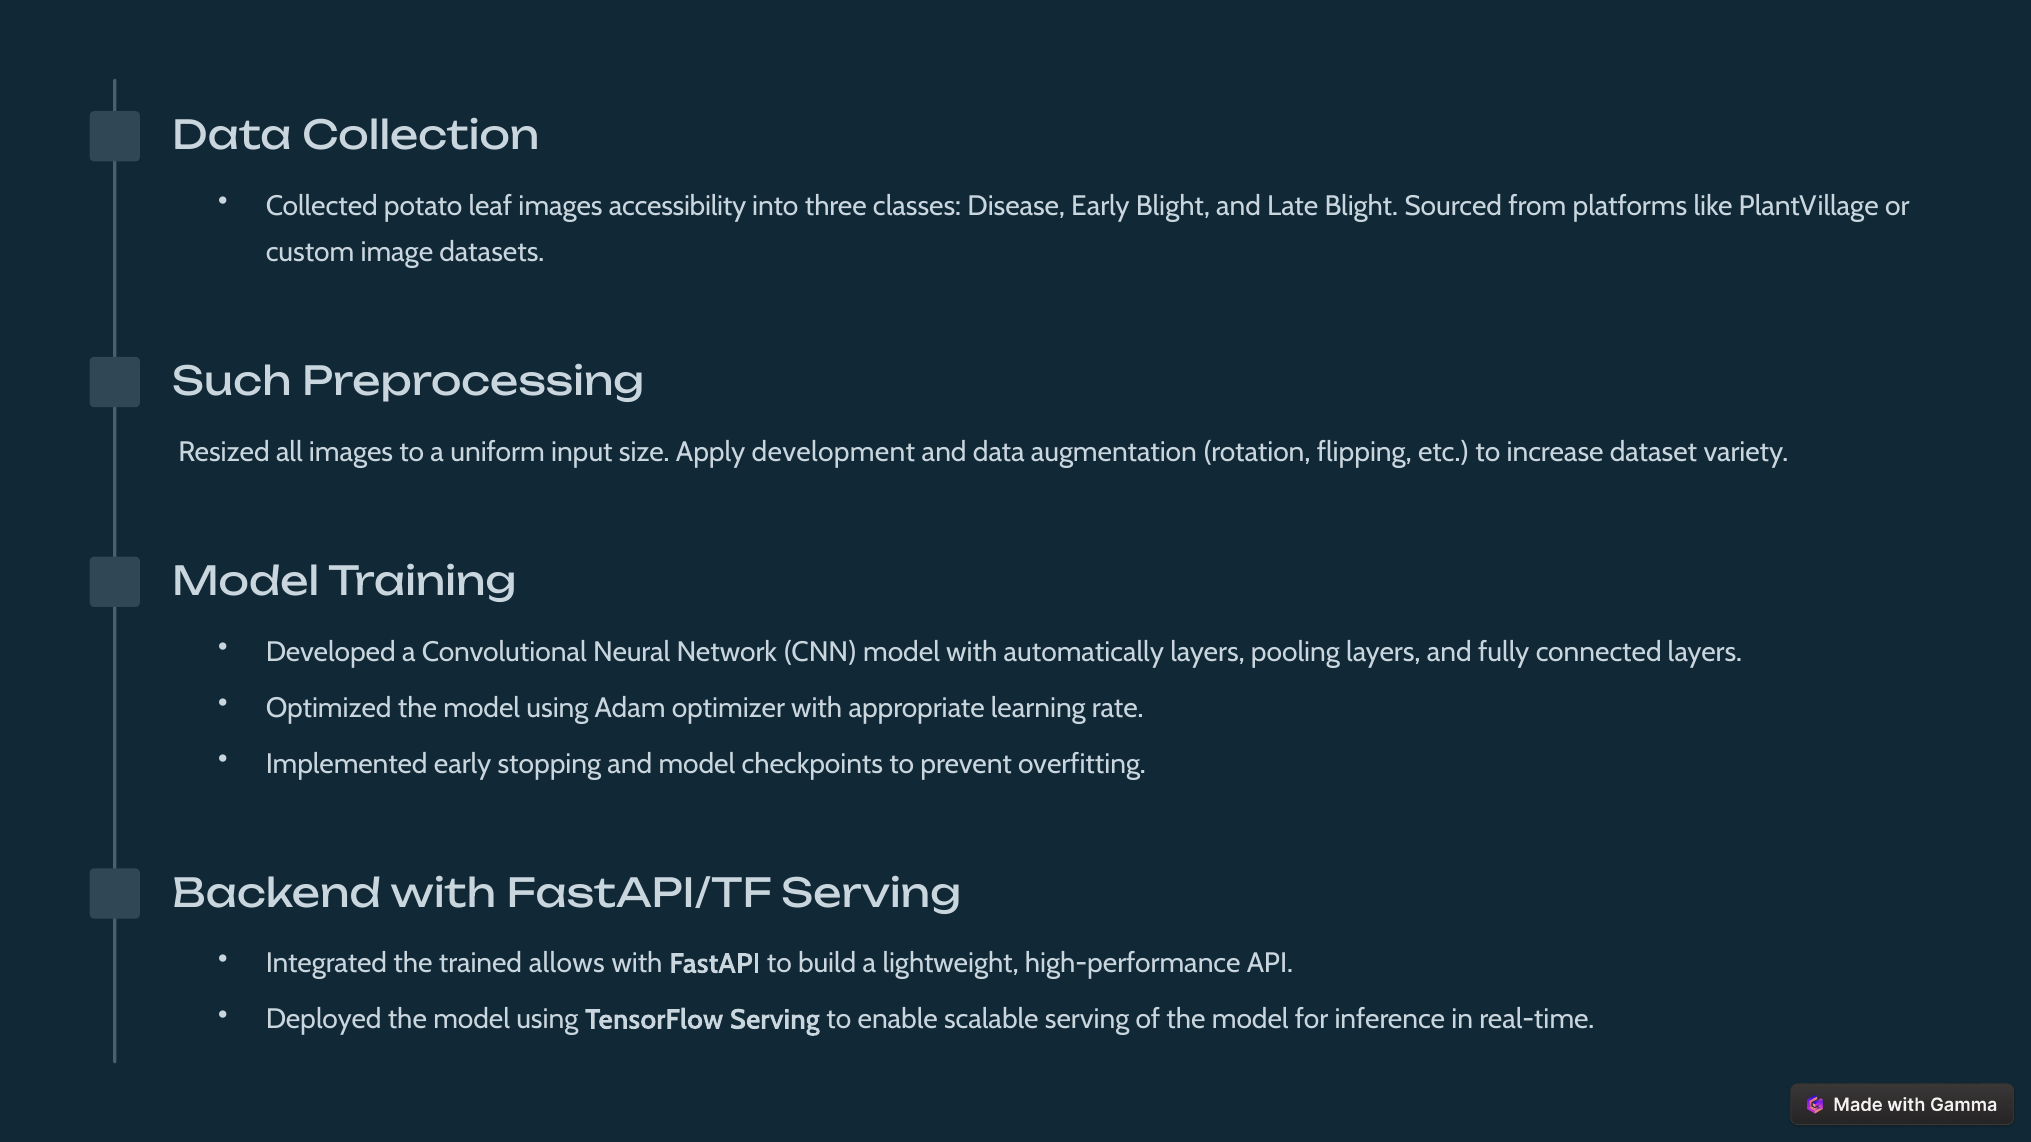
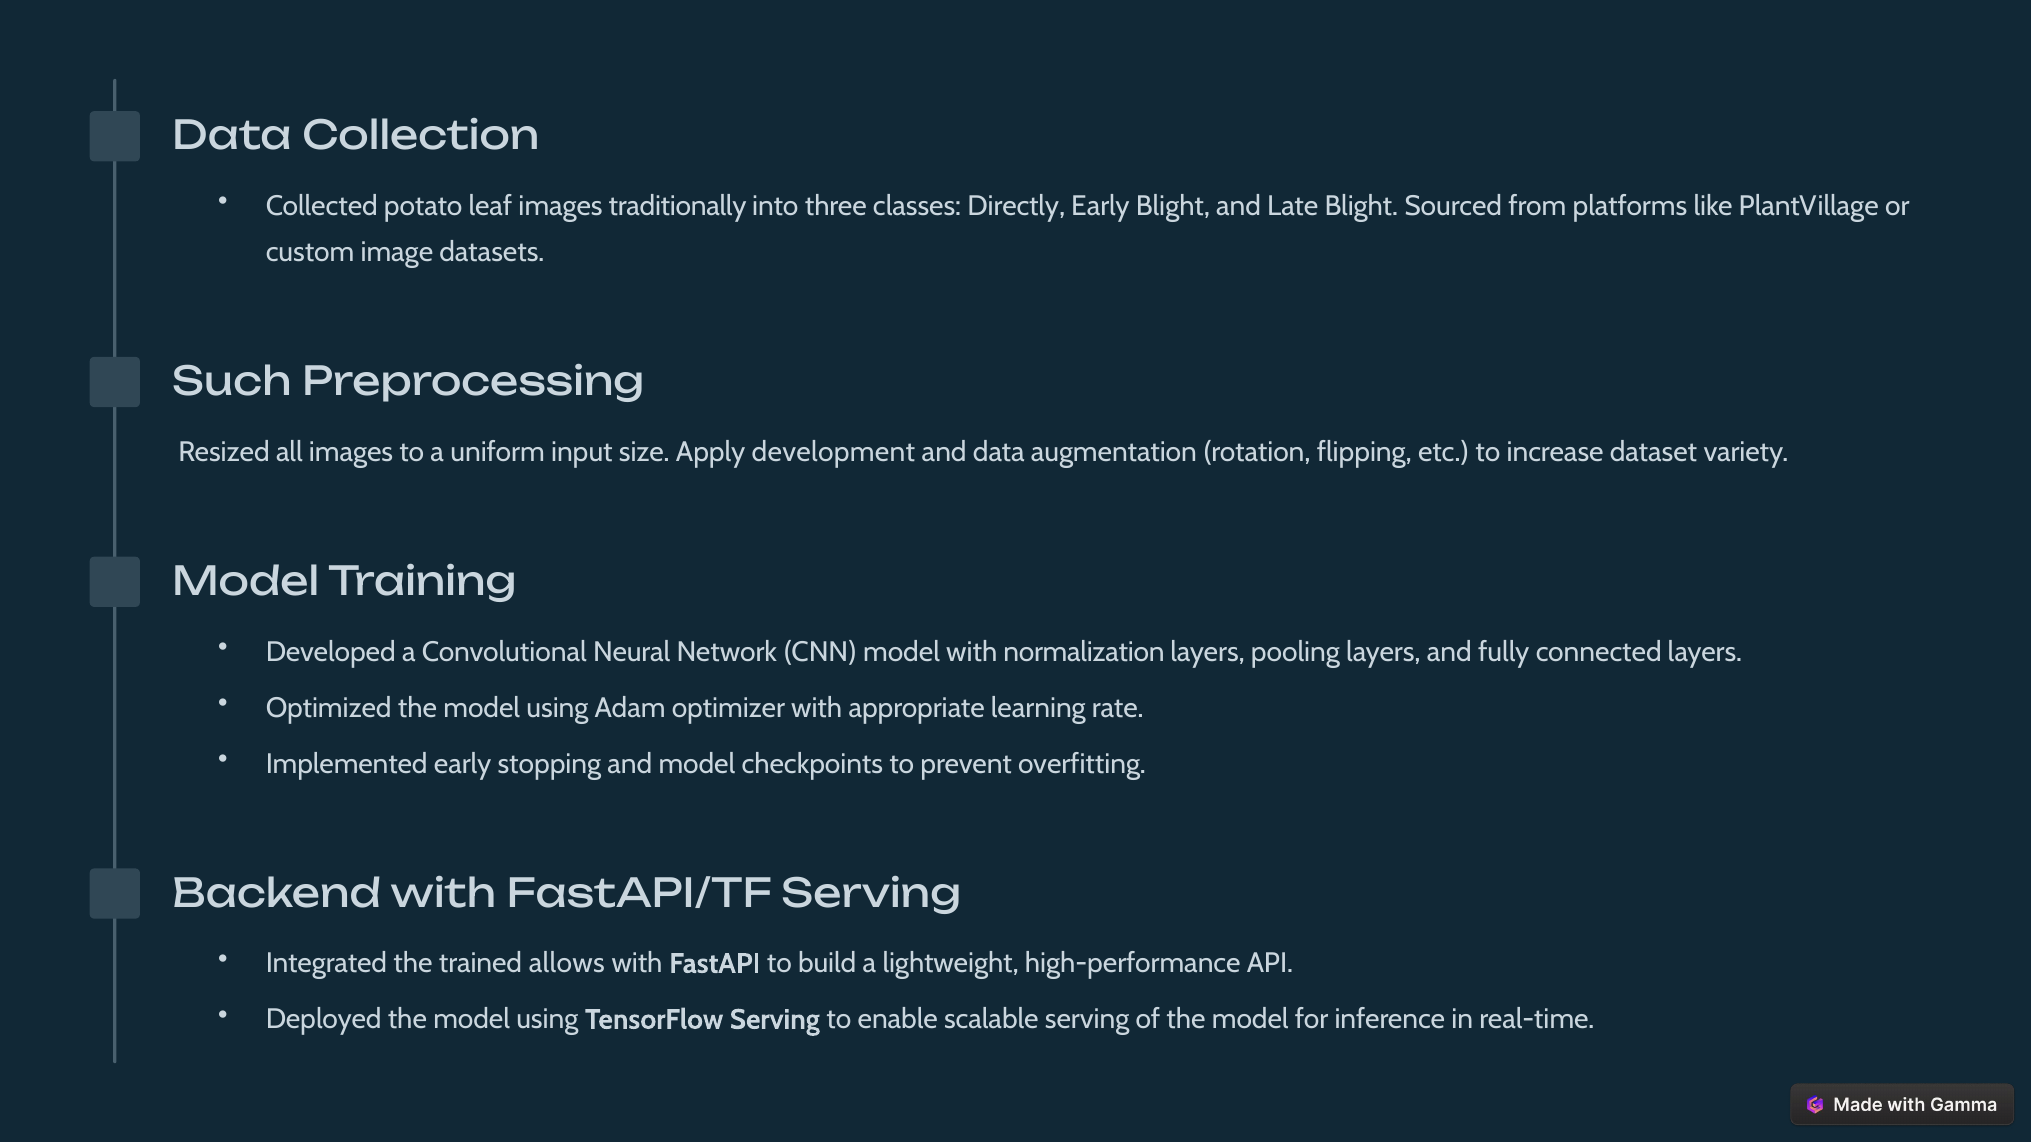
accessibility: accessibility -> traditionally (678, 206)
Disease: Disease -> Directly (1016, 206)
automatically: automatically -> normalization (1084, 652)
